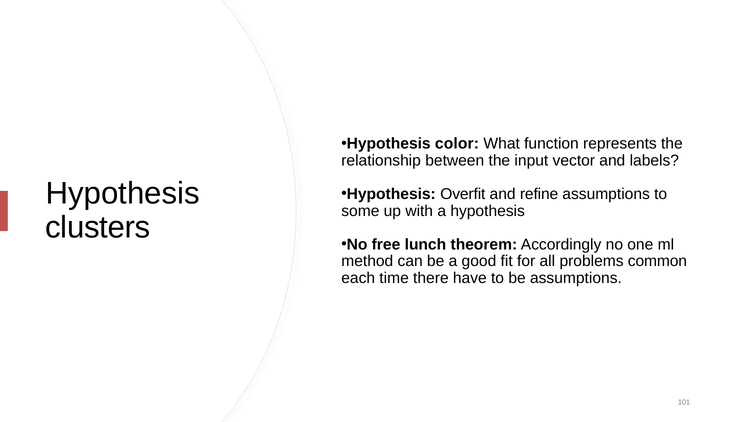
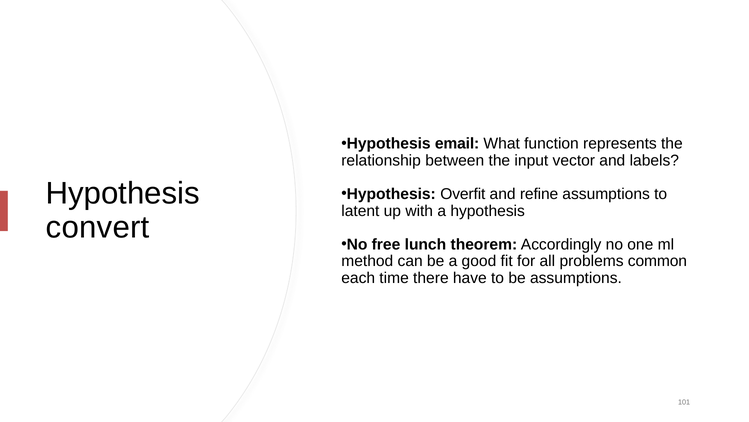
color: color -> email (457, 143)
some: some -> latent (360, 211)
clusters: clusters -> convert (98, 227)
